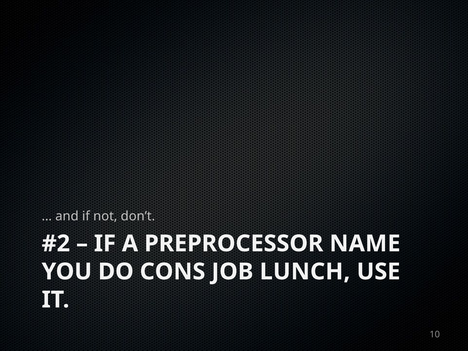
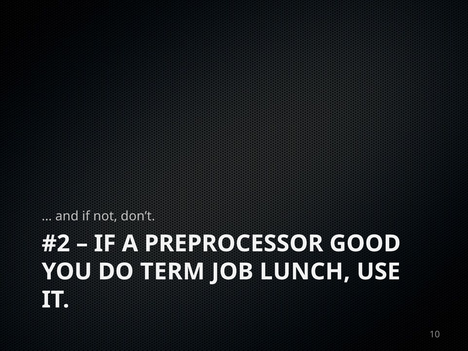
NAME: NAME -> GOOD (365, 244)
CONS: CONS -> TERM (172, 272)
